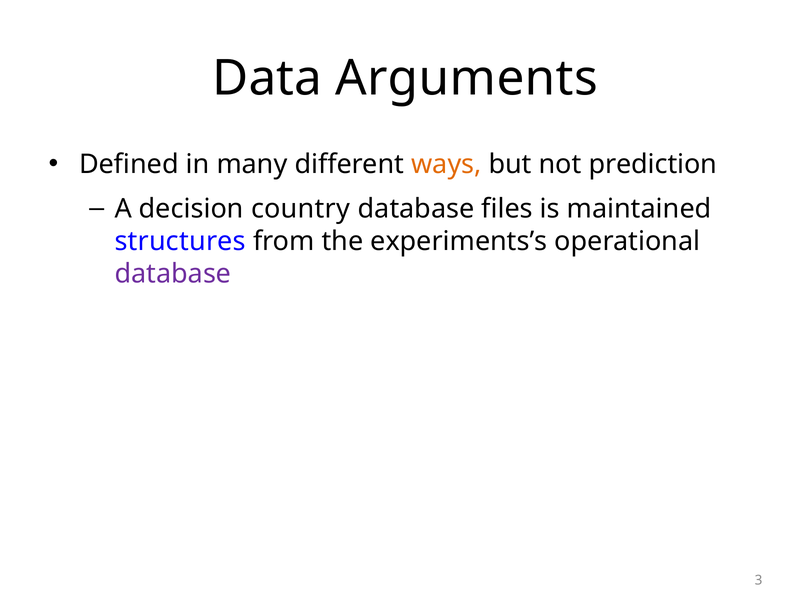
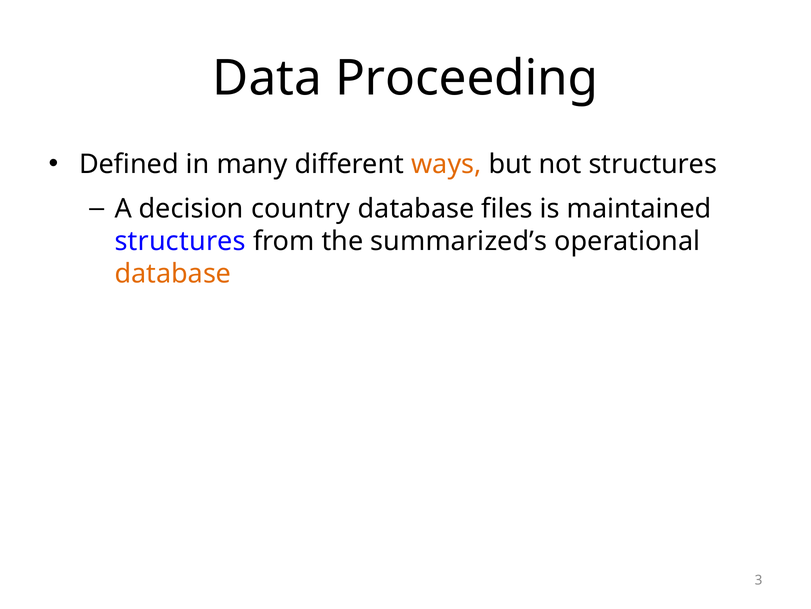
Arguments: Arguments -> Proceeding (467, 79)
not prediction: prediction -> structures (653, 164)
experiments’s: experiments’s -> summarized’s (459, 241)
database colour: purple -> orange (173, 274)
